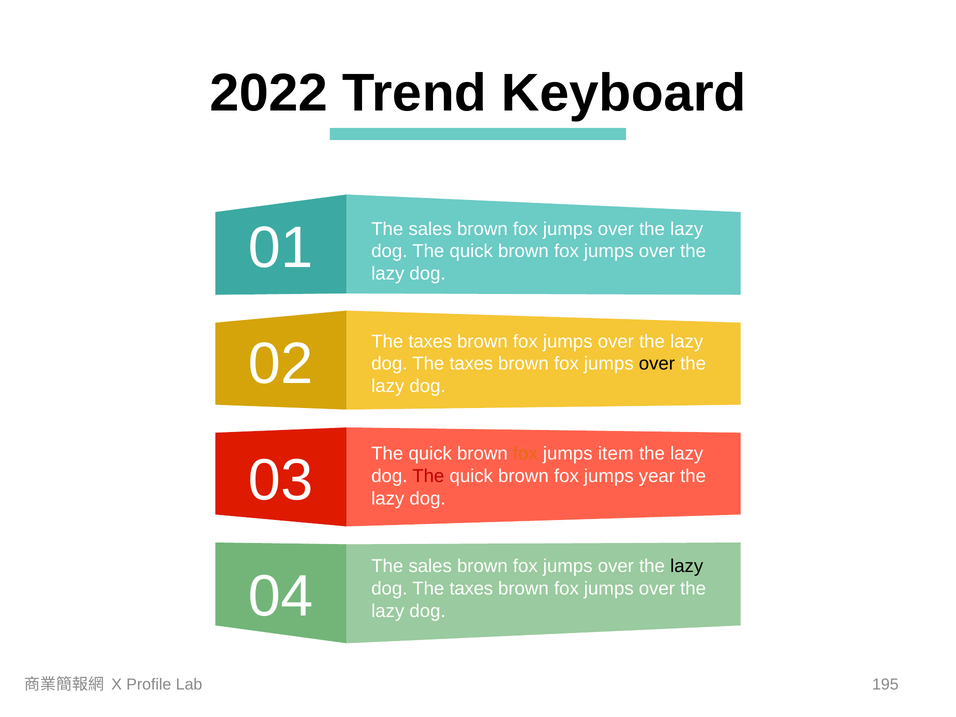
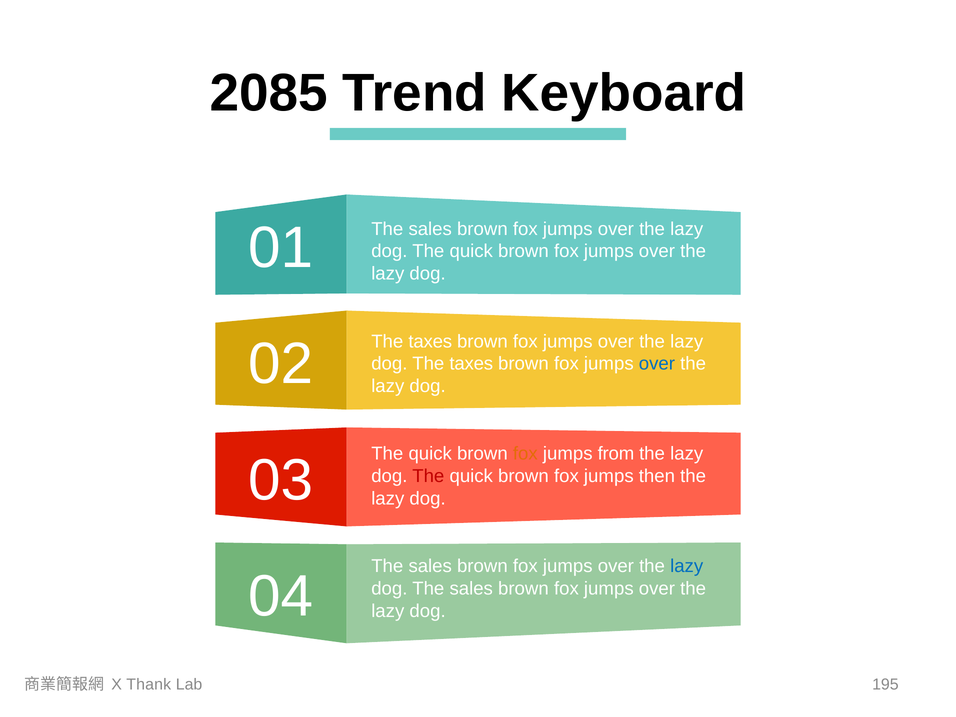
2022: 2022 -> 2085 (269, 93)
over colour: black -> blue (657, 364)
item: item -> from (616, 454)
year: year -> then (657, 476)
lazy colour: black -> blue (687, 566)
taxes: taxes -> sales (471, 589)
Profile: Profile -> Thank (149, 685)
